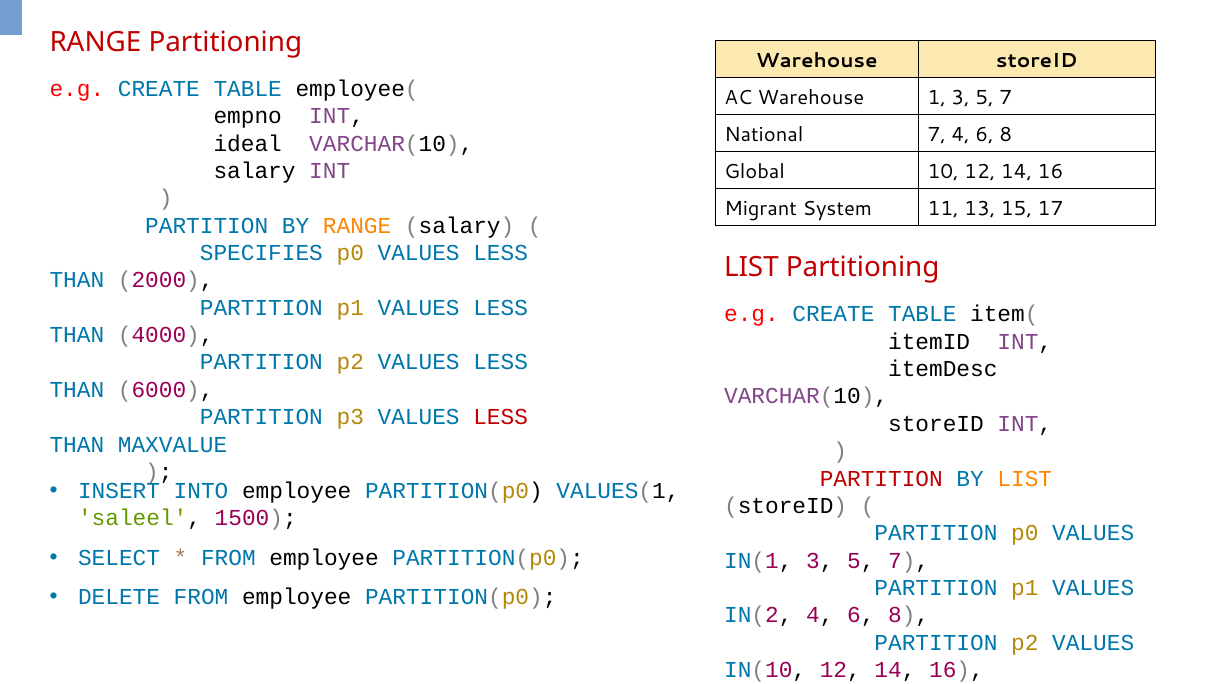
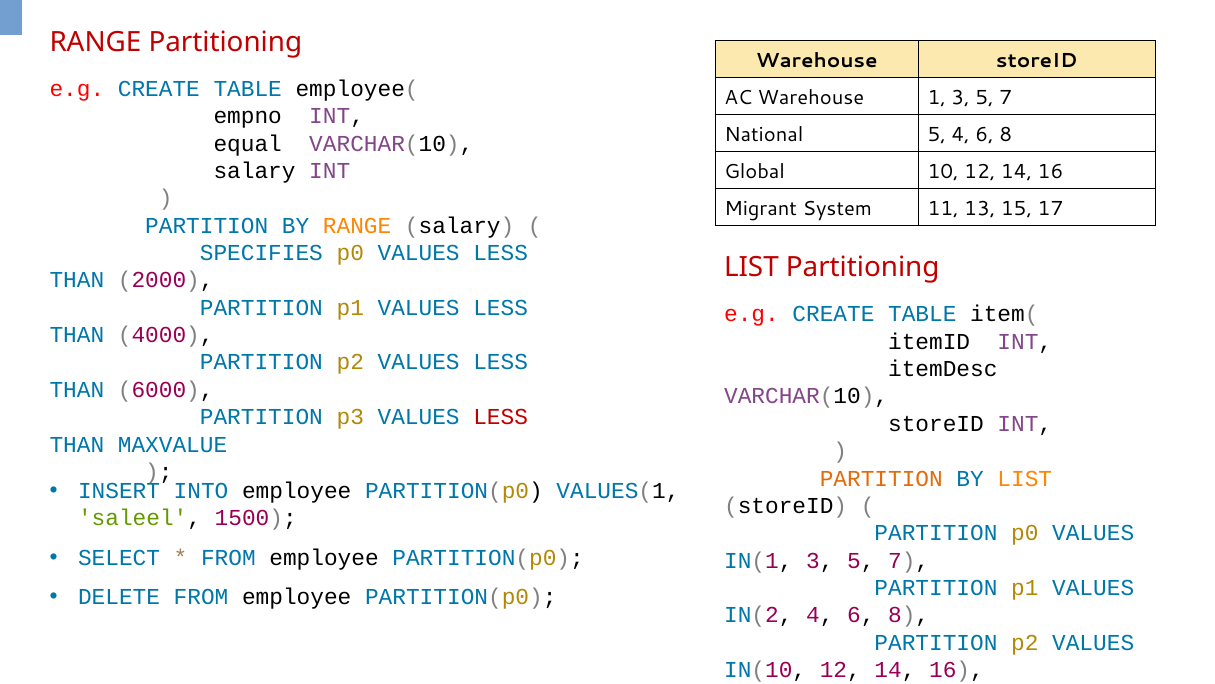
National 7: 7 -> 5 (937, 134)
ideal: ideal -> equal (248, 143)
PARTITION colour: red -> orange (881, 478)
